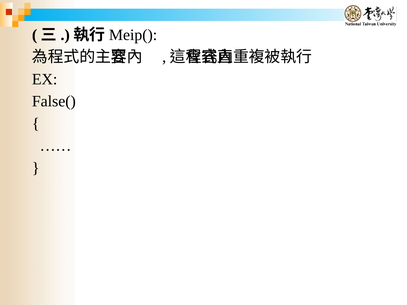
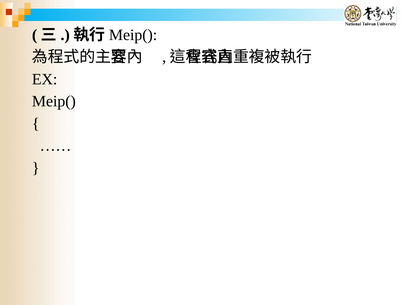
False(: False( -> Meip( (54, 101)
